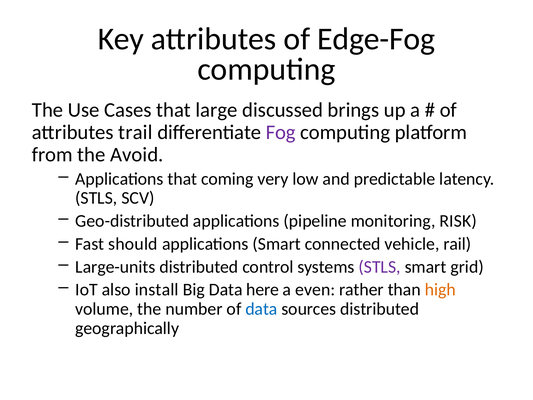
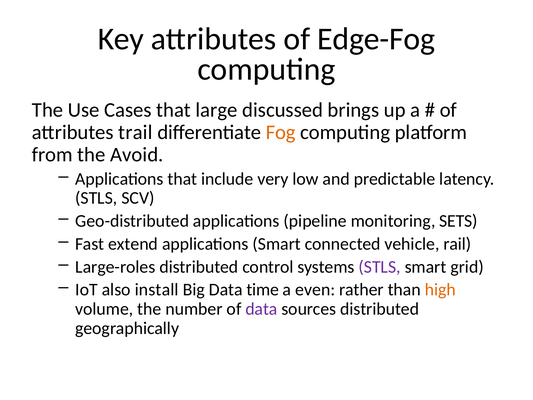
Fog colour: purple -> orange (281, 132)
coming: coming -> include (227, 179)
RISK: RISK -> SETS (458, 221)
should: should -> extend (133, 244)
Large-units: Large-units -> Large-roles (115, 267)
here: here -> time (263, 290)
data colour: blue -> purple (261, 309)
